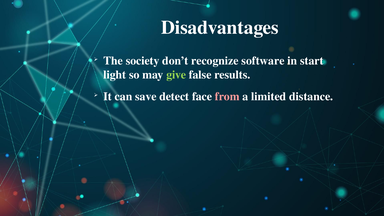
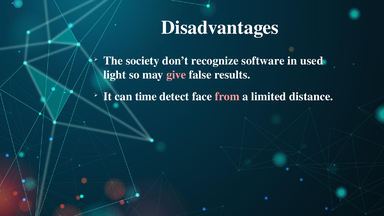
start: start -> used (312, 61)
give colour: light green -> pink (176, 75)
save: save -> time (146, 96)
